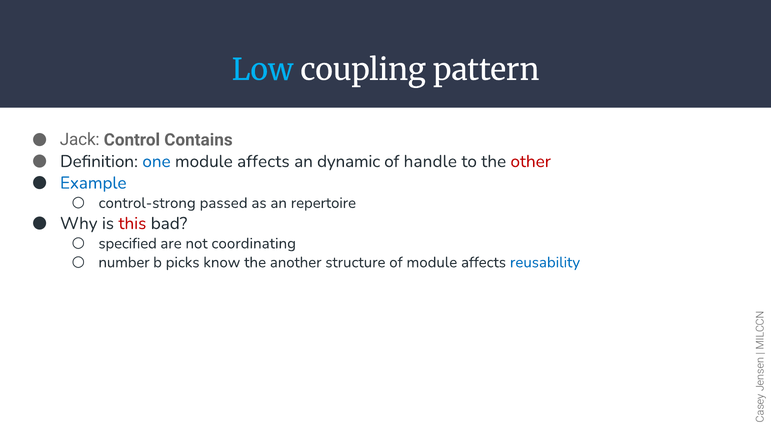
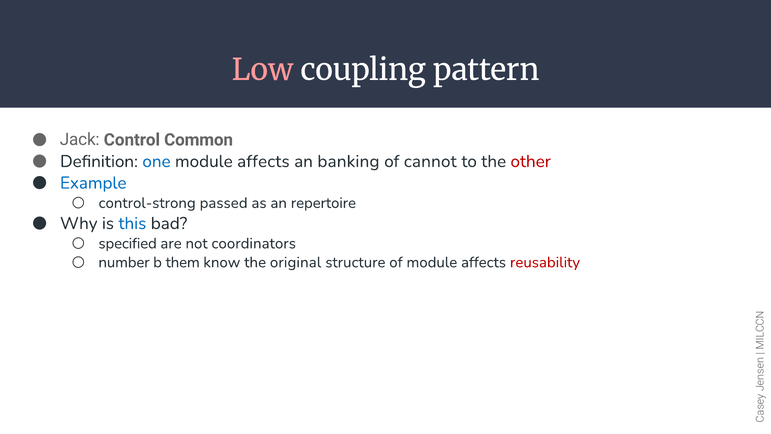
Low colour: light blue -> pink (263, 70)
Contains: Contains -> Common (199, 140)
dynamic: dynamic -> banking (348, 161)
handle: handle -> cannot (430, 161)
this colour: red -> blue (132, 223)
coordinating: coordinating -> coordinators (254, 243)
picks: picks -> them (183, 262)
another: another -> original (296, 262)
reusability colour: blue -> red (545, 262)
